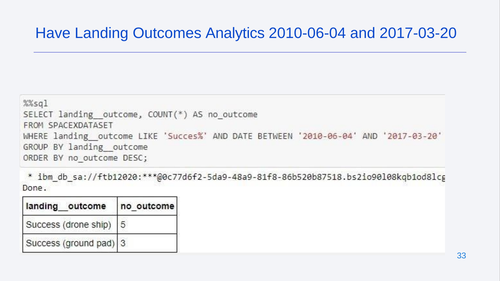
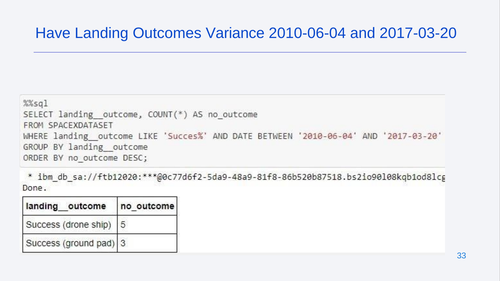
Analytics: Analytics -> Variance (235, 33)
